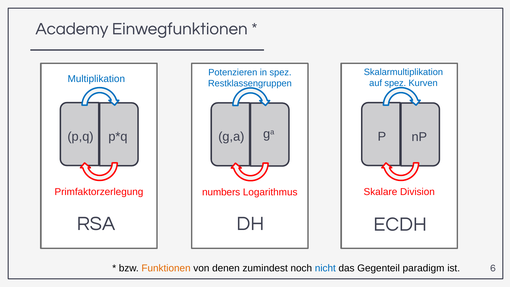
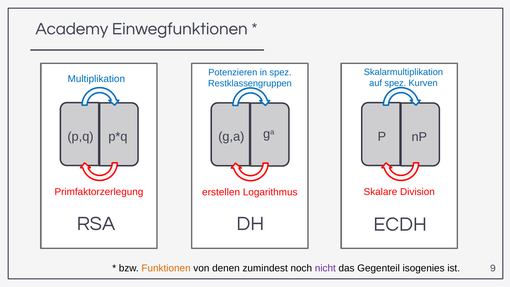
numbers: numbers -> erstellen (221, 192)
nicht colour: blue -> purple (325, 268)
paradigm: paradigm -> isogenies (424, 268)
6: 6 -> 9 (493, 268)
